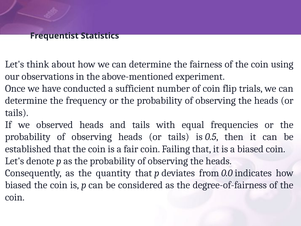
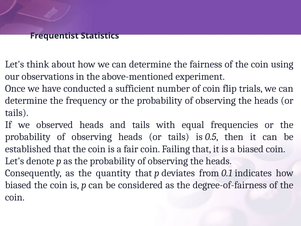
0.0: 0.0 -> 0.1 (227, 173)
